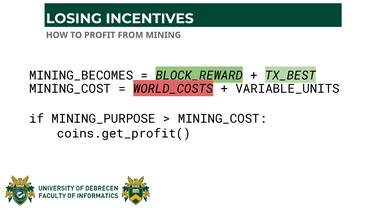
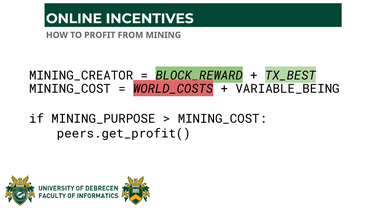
LOSING: LOSING -> ONLINE (74, 19)
MINING_BECOMES: MINING_BECOMES -> MINING_CREATOR (81, 76)
VARIABLE_UNITS: VARIABLE_UNITS -> VARIABLE_BEING (288, 89)
coins.get_profit(: coins.get_profit( -> peers.get_profit( (124, 134)
